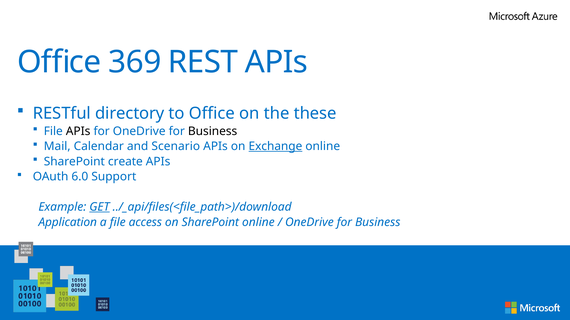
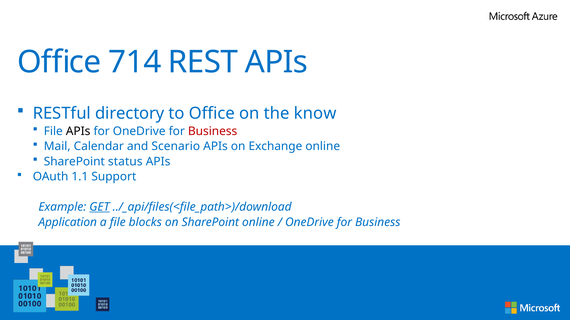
369: 369 -> 714 (135, 62)
these: these -> know (315, 114)
Business colour: black -> red (213, 131)
Exchange underline: present -> none (275, 147)
create: create -> status (125, 162)
6.0: 6.0 -> 1.1 (80, 177)
access: access -> blocks (145, 223)
